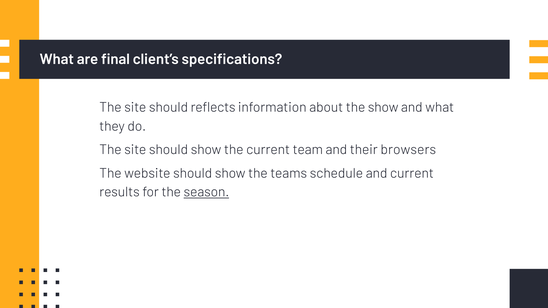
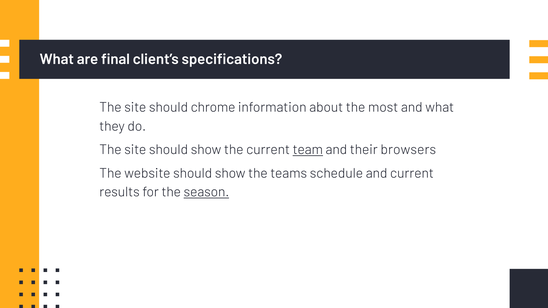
reflects: reflects -> chrome (213, 108)
the show: show -> most (383, 108)
team underline: none -> present (308, 150)
